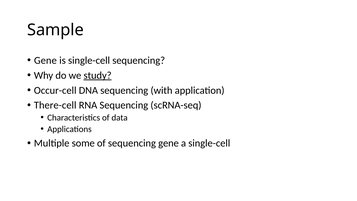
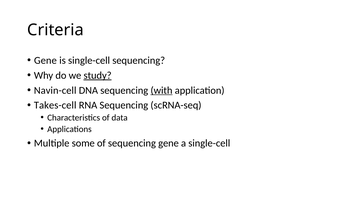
Sample: Sample -> Criteria (55, 30)
Occur-cell: Occur-cell -> Navin-cell (55, 90)
with underline: none -> present (161, 90)
There-cell: There-cell -> Takes-cell (55, 105)
